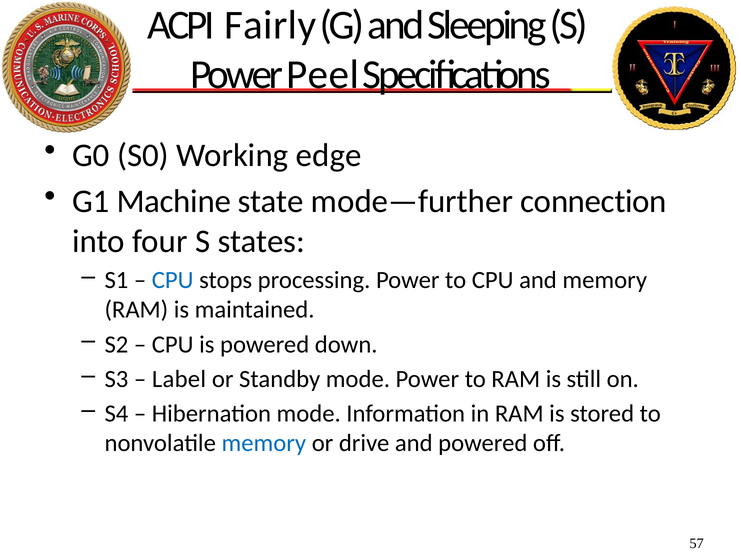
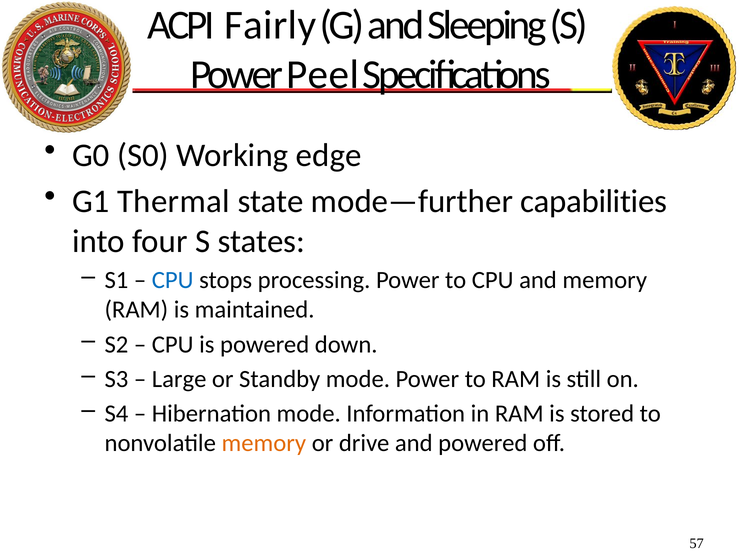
Machine: Machine -> Thermal (173, 202)
connection: connection -> capabilities (594, 202)
Label: Label -> Large (179, 379)
memory colour: blue -> orange (264, 443)
